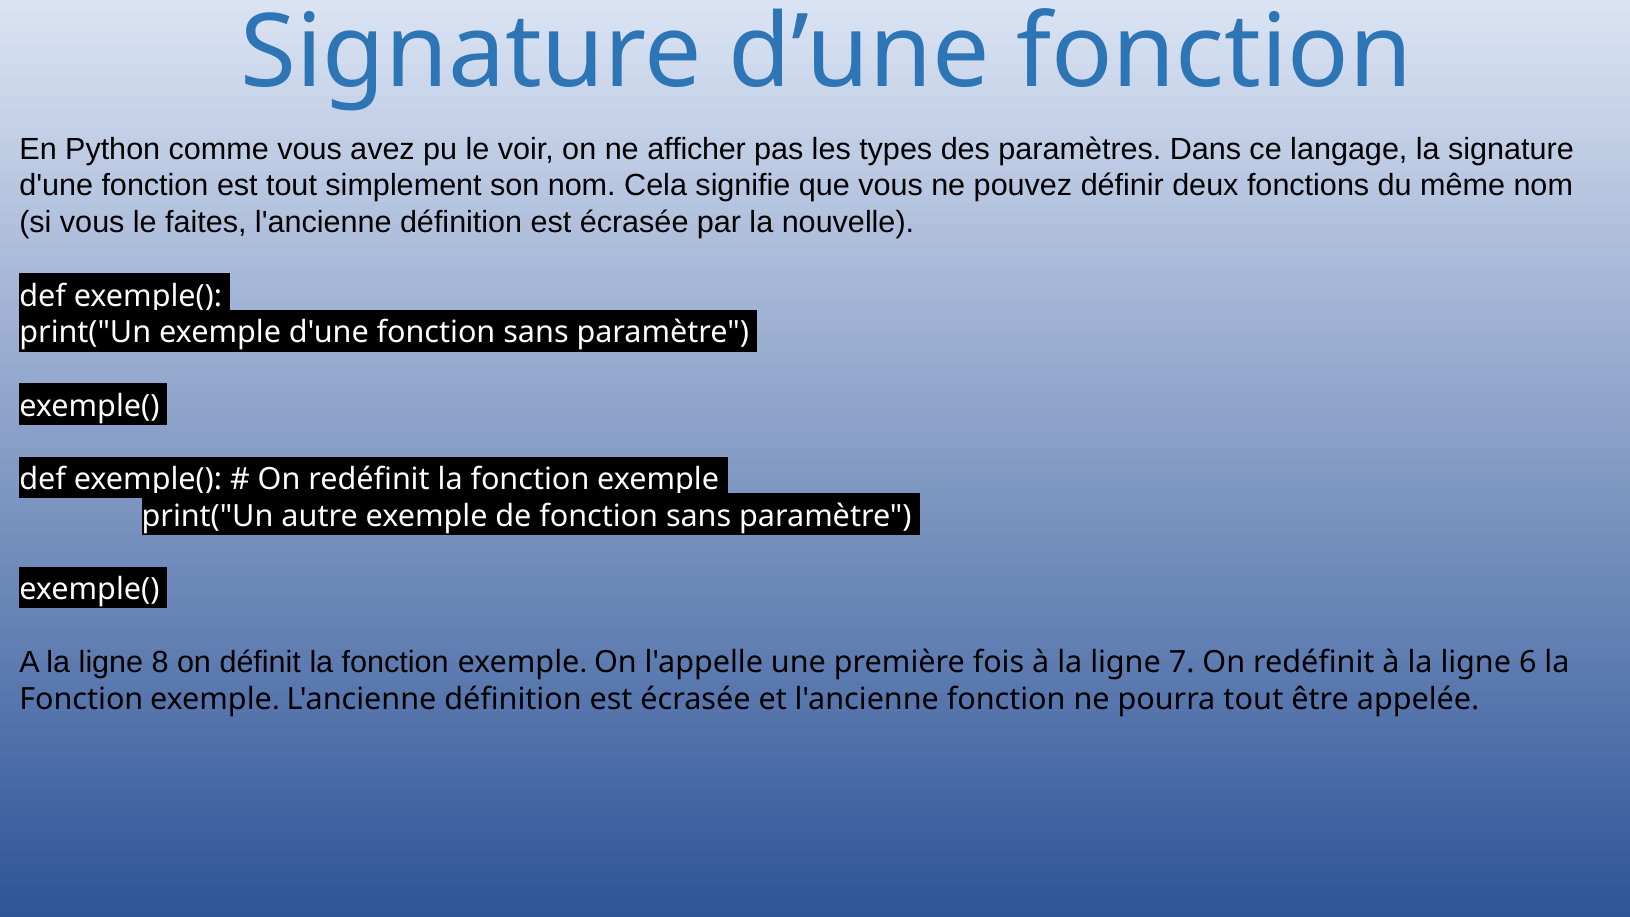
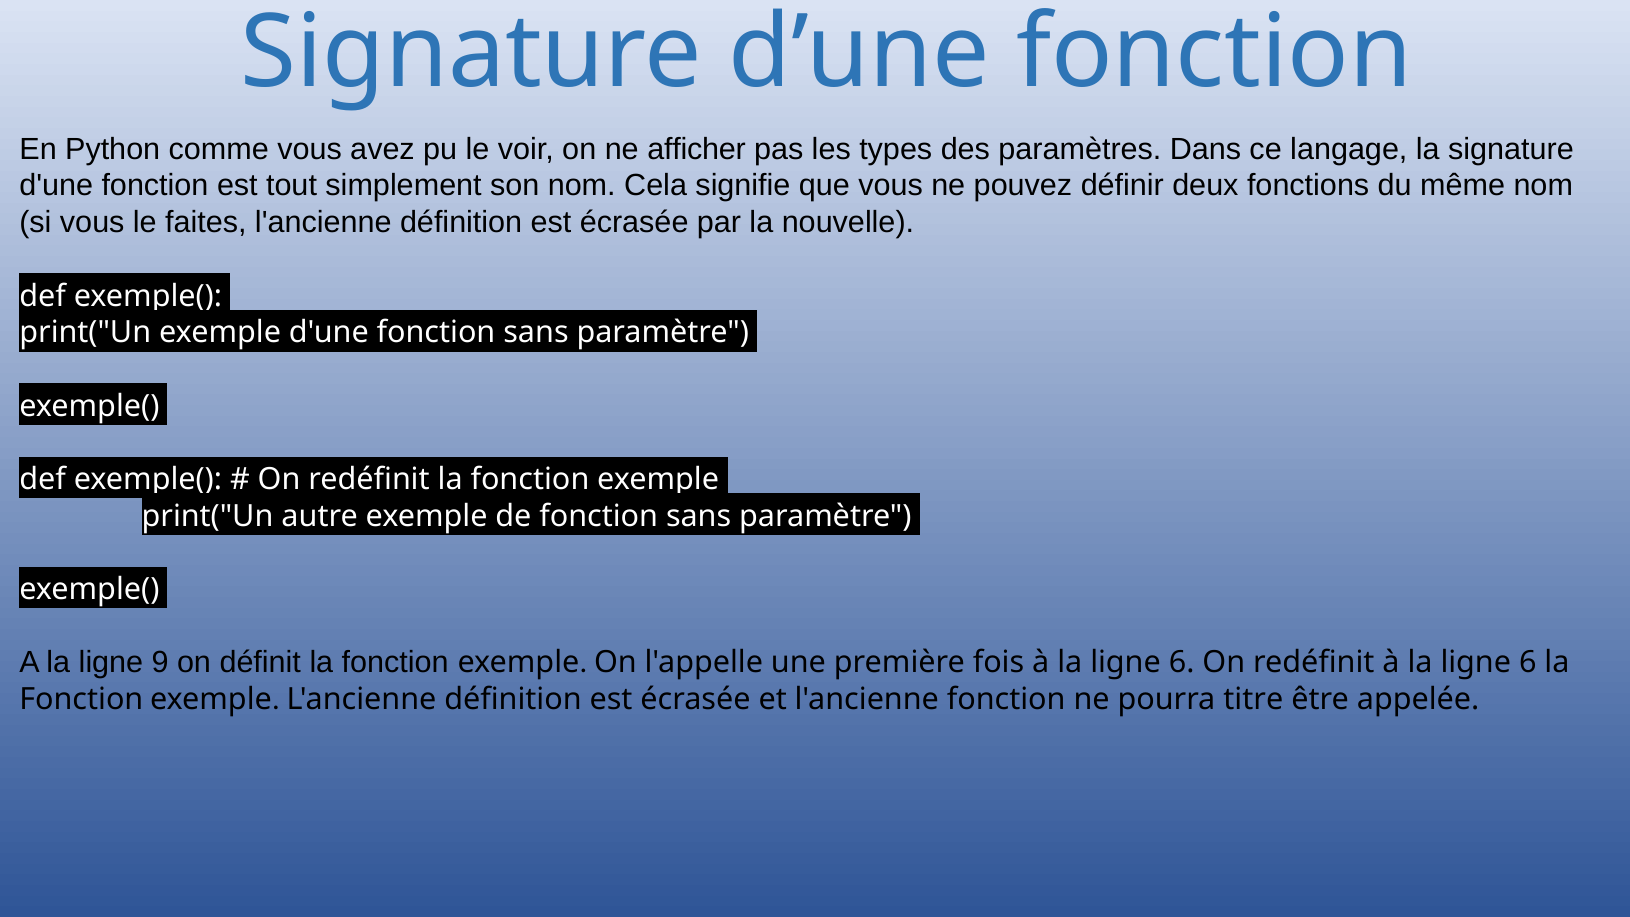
8: 8 -> 9 (160, 663)
7: 7 -> 6 (1182, 663)
pourra tout: tout -> titre (1253, 699)
